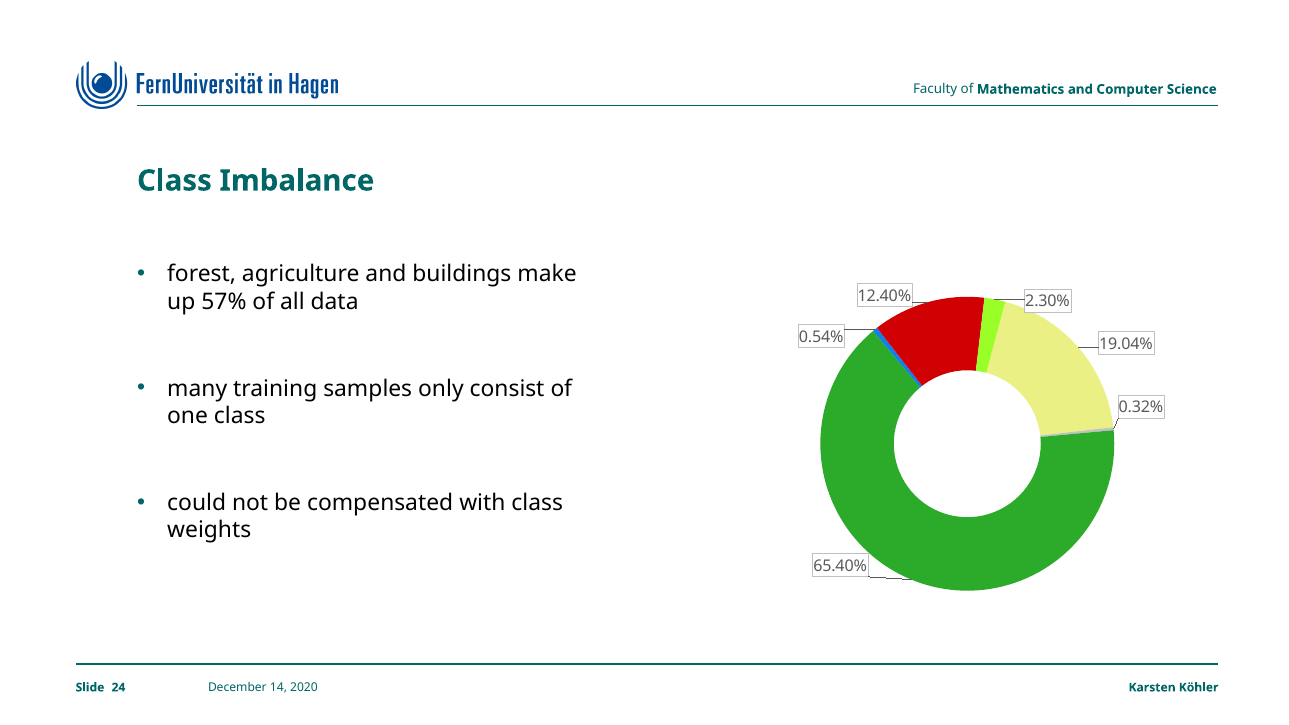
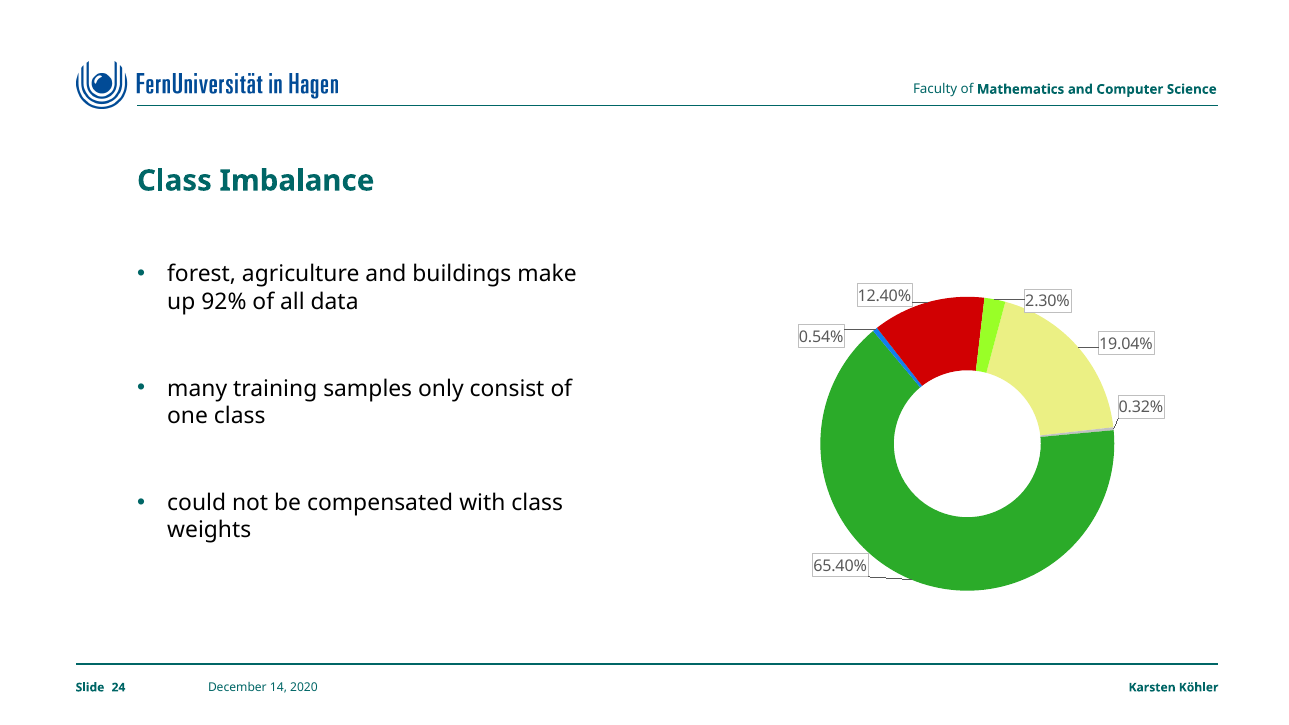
57%: 57% -> 92% (224, 302)
